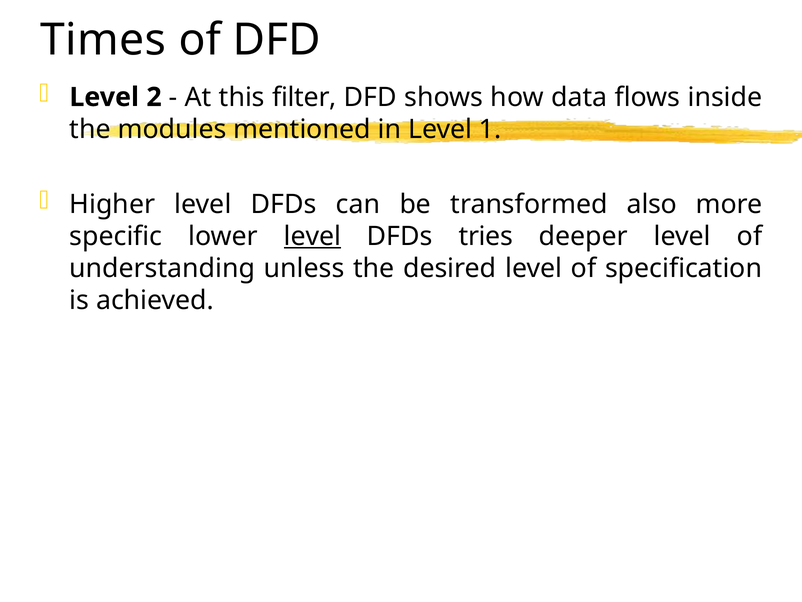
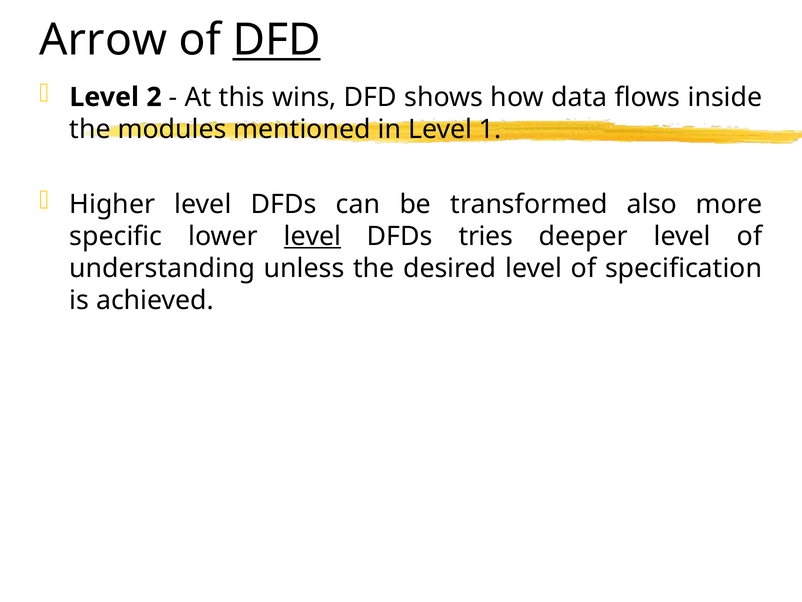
Times: Times -> Arrow (103, 40)
DFD underline: none -> present (277, 40)
filter: filter -> wins (304, 97)
